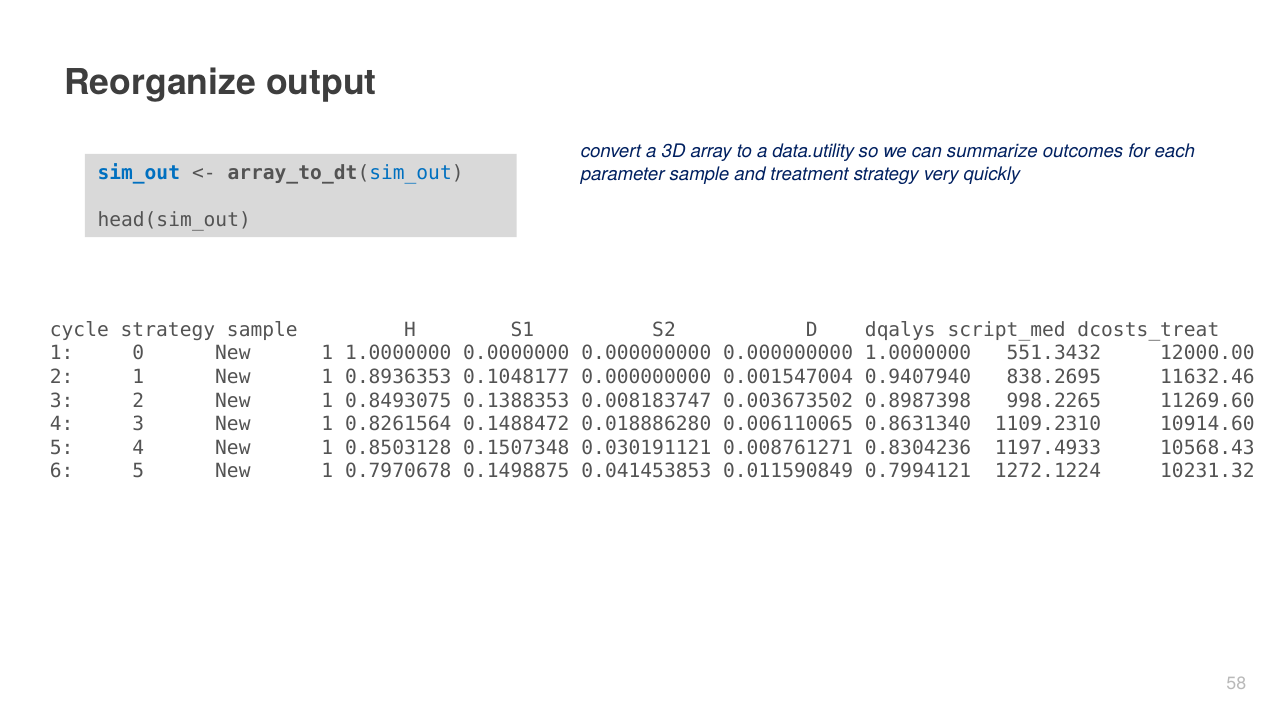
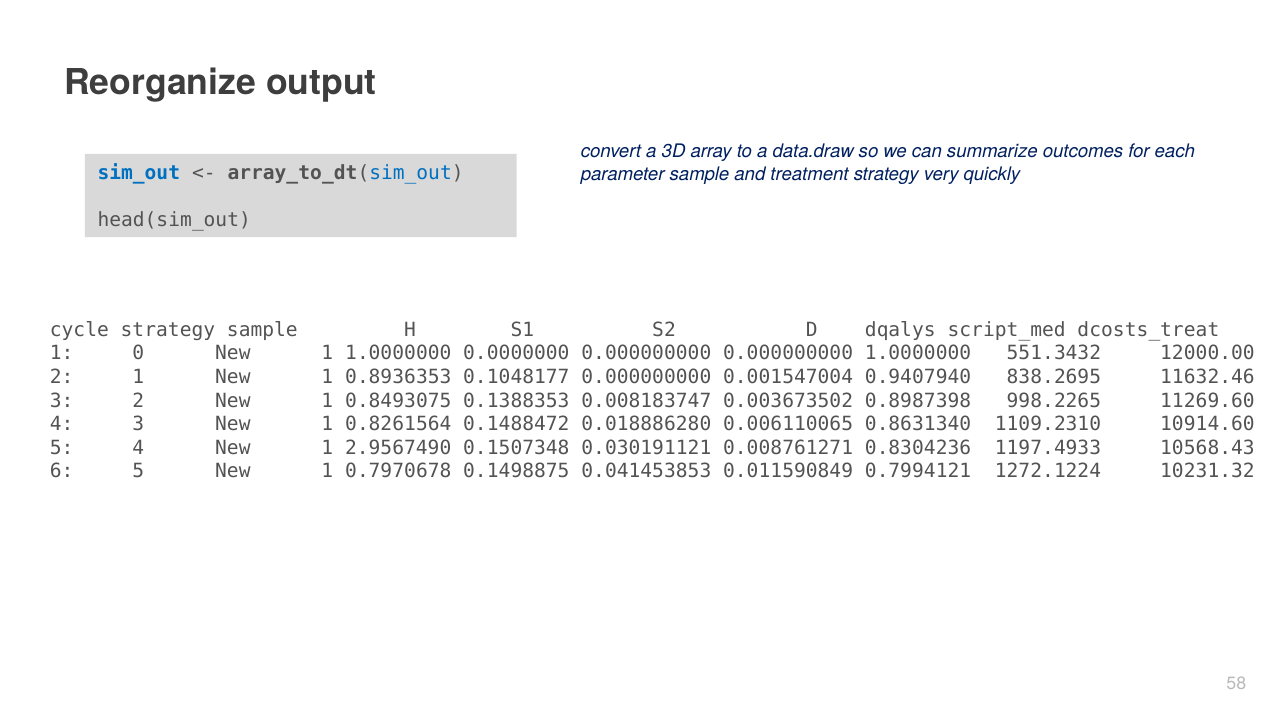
data.utility: data.utility -> data.draw (813, 151)
0.8503128: 0.8503128 -> 2.9567490 (398, 447)
